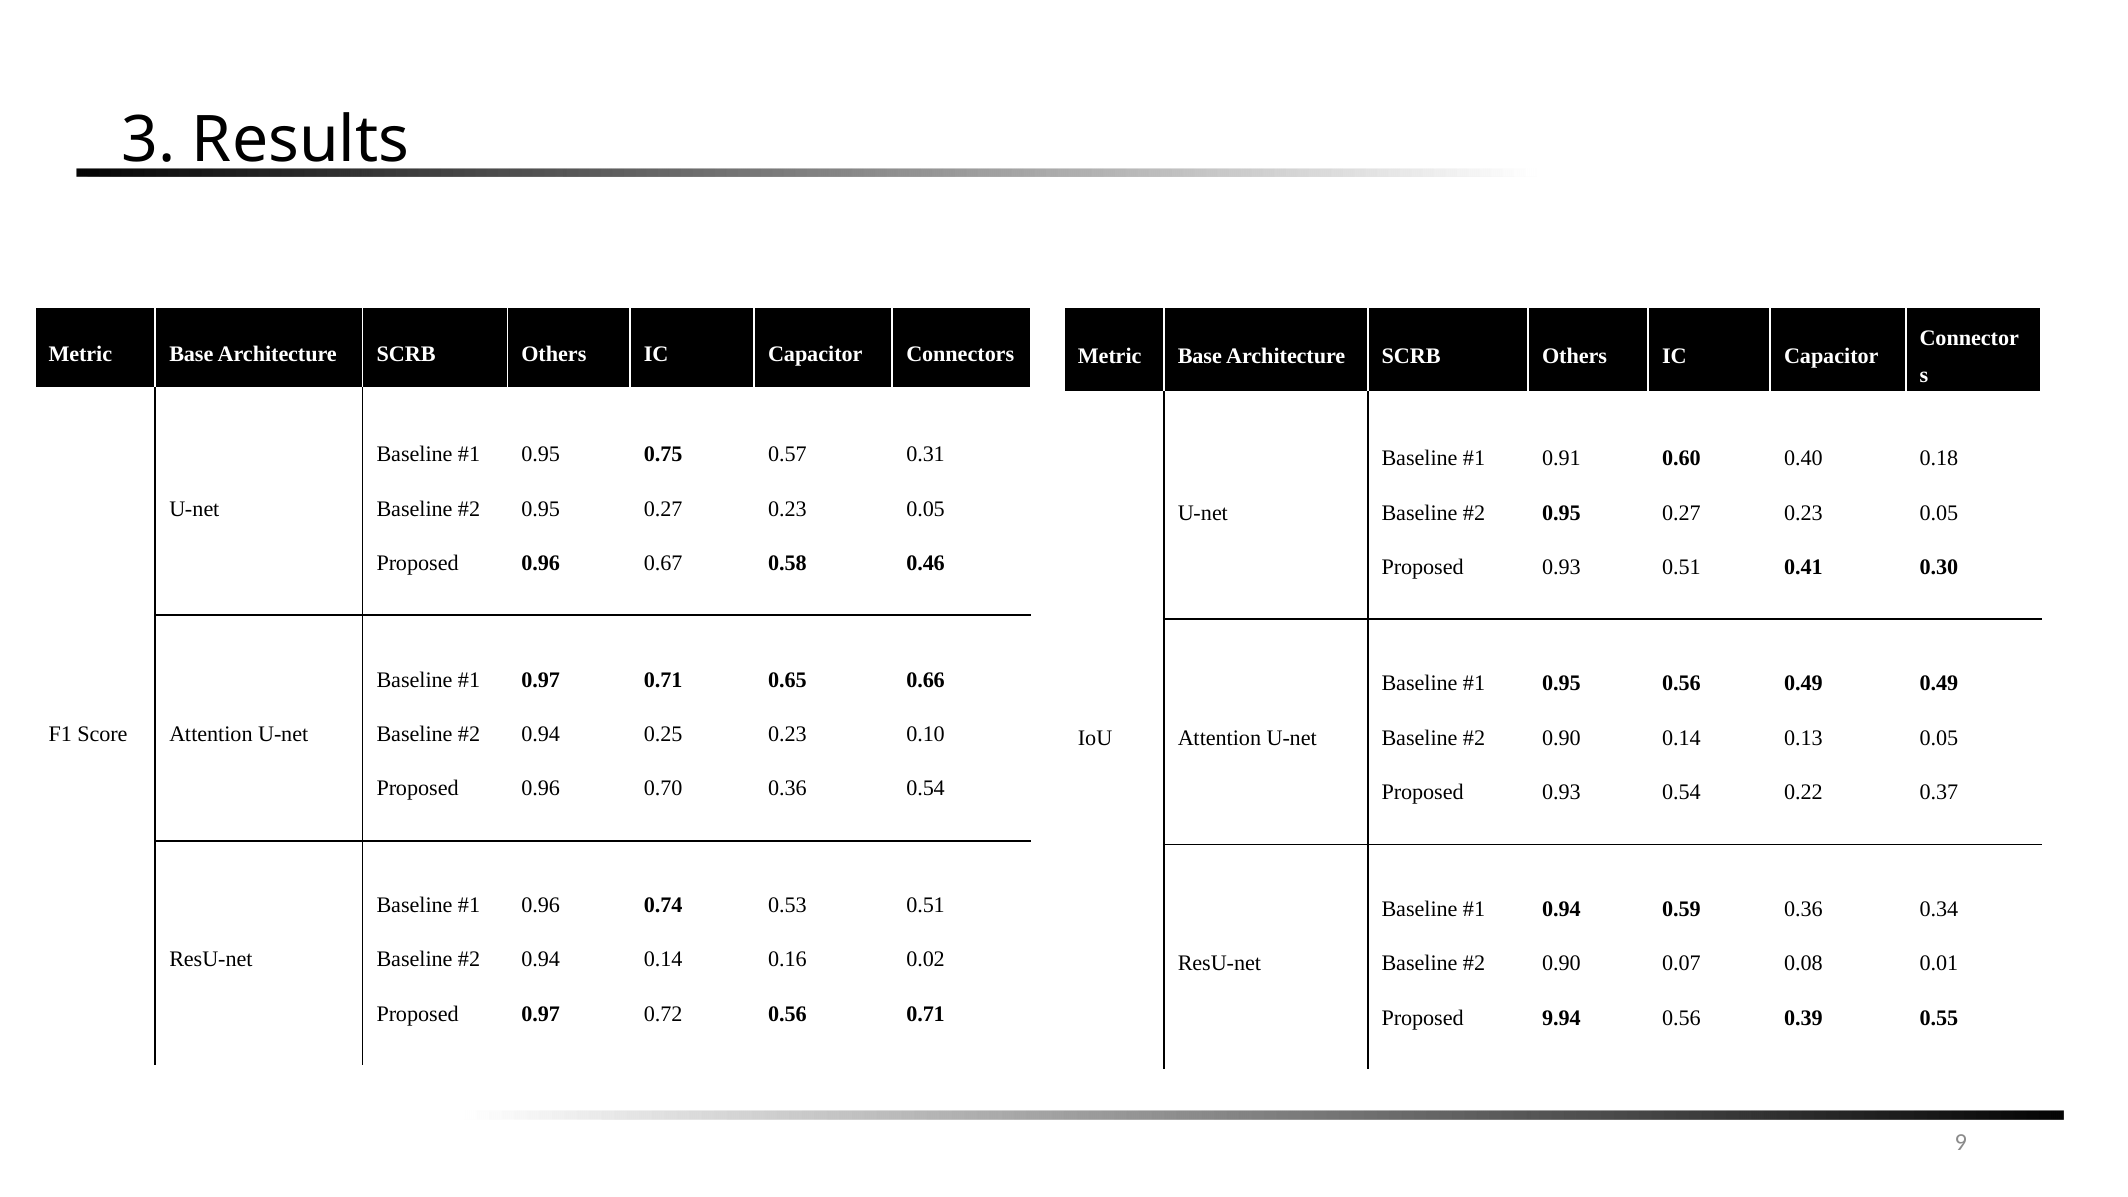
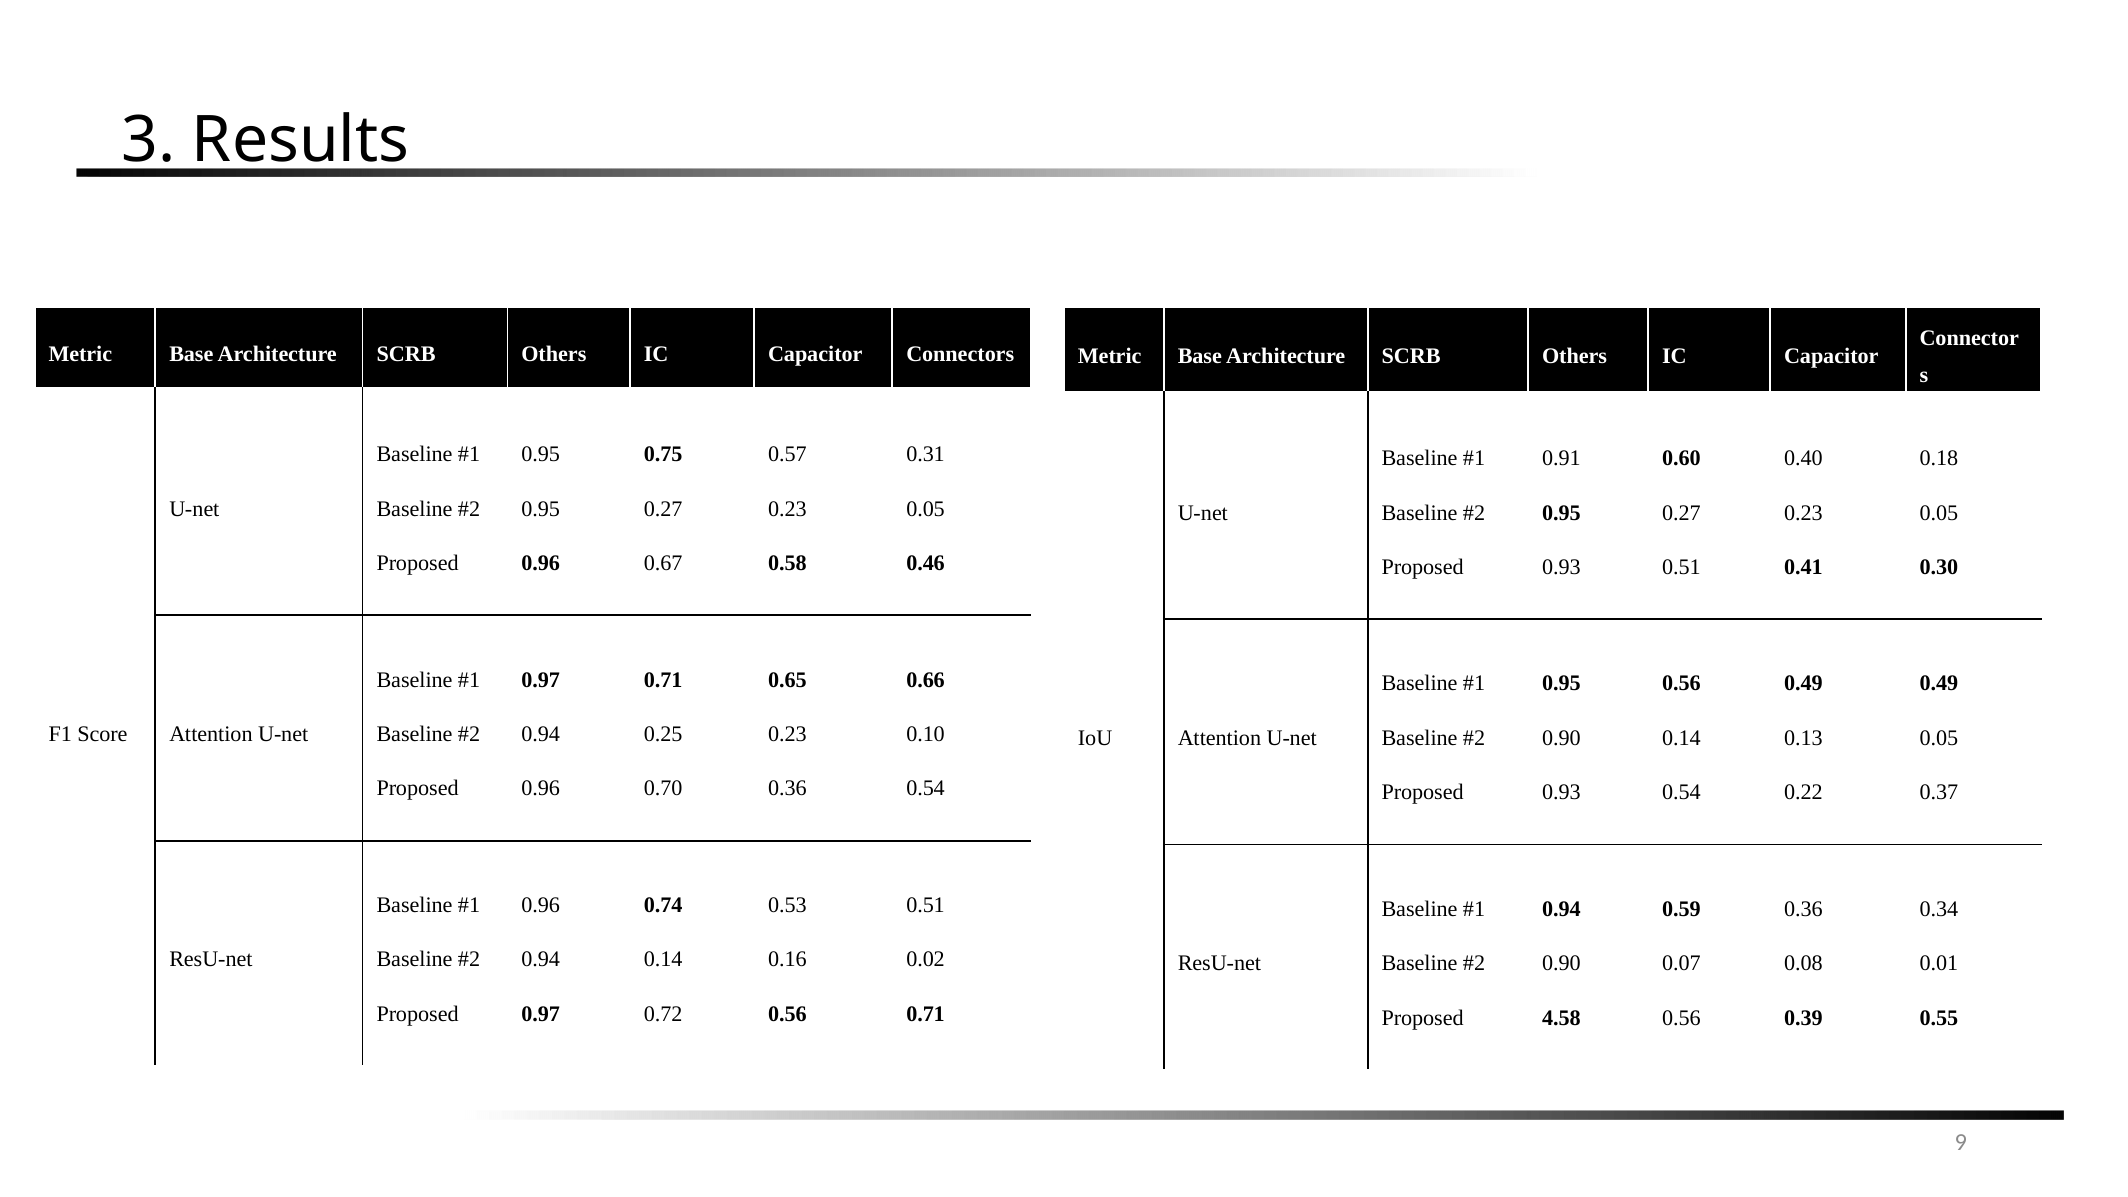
9.94: 9.94 -> 4.58 (1561, 1018)
